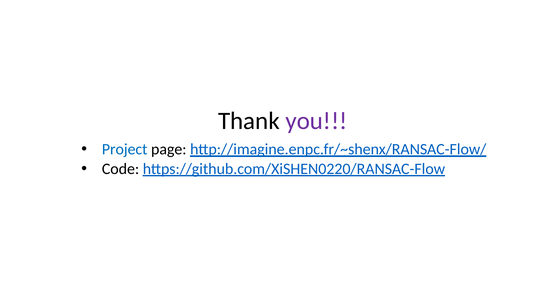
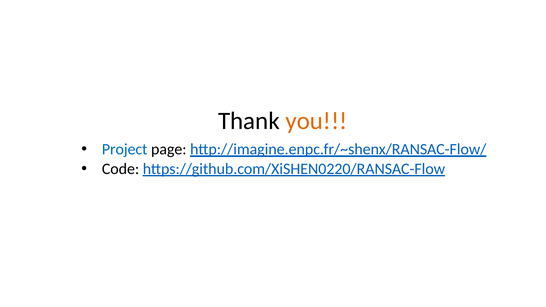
you colour: purple -> orange (316, 121)
